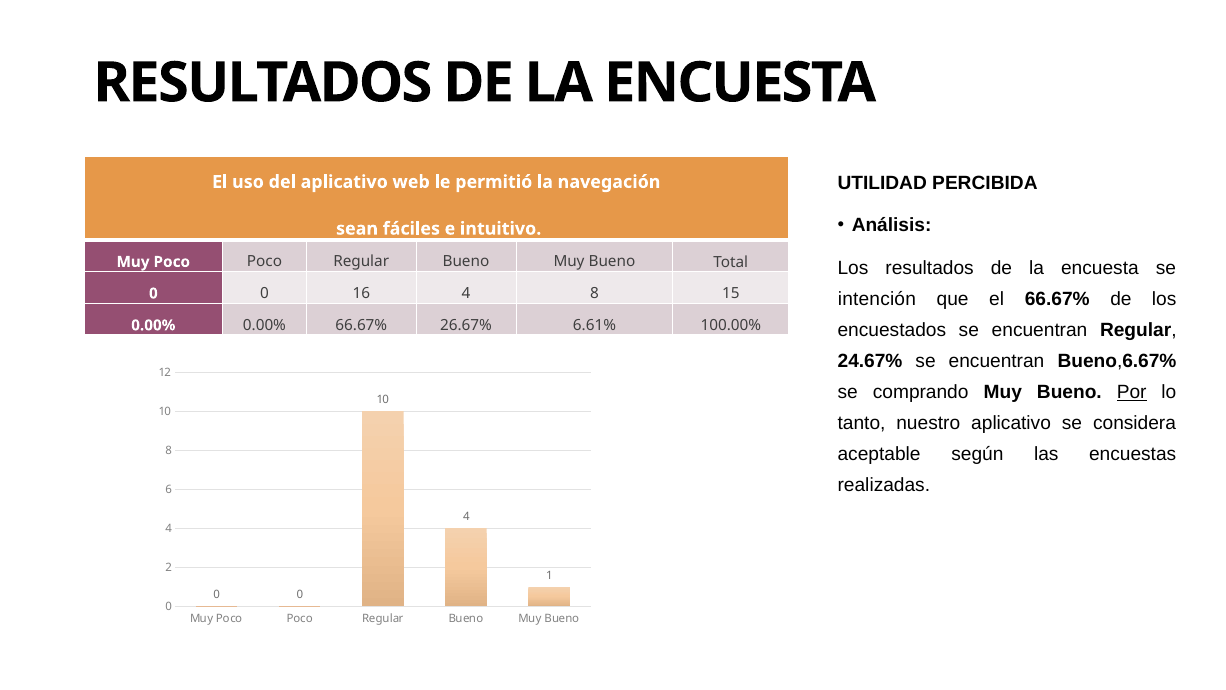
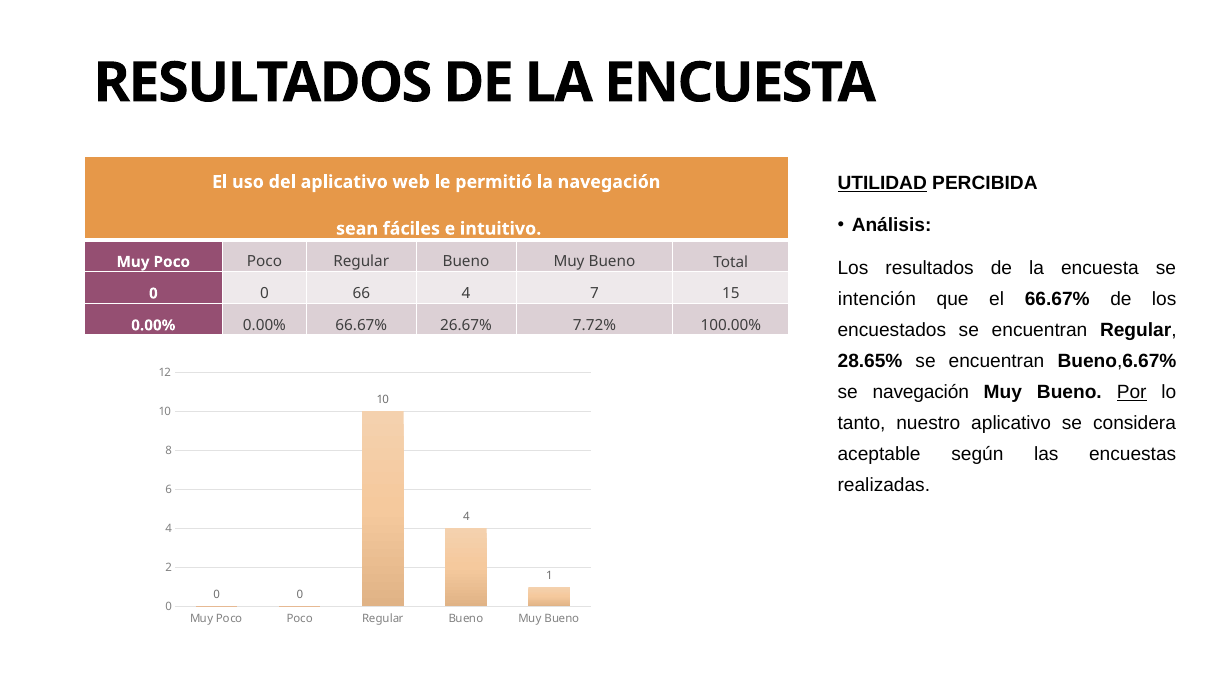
UTILIDAD underline: none -> present (882, 183)
16: 16 -> 66 (361, 293)
4 8: 8 -> 7 (595, 293)
6.61%: 6.61% -> 7.72% (594, 325)
24.67%: 24.67% -> 28.65% (870, 361)
se comprando: comprando -> navegación (921, 392)
